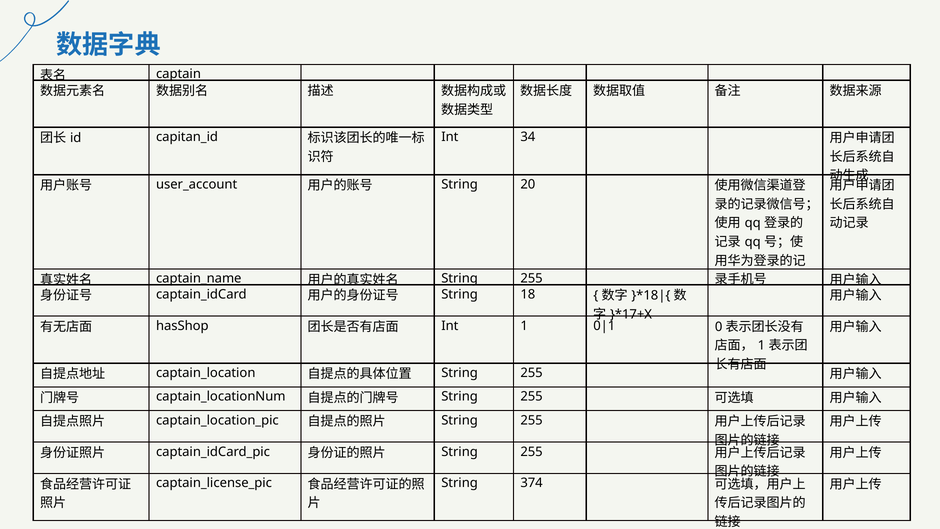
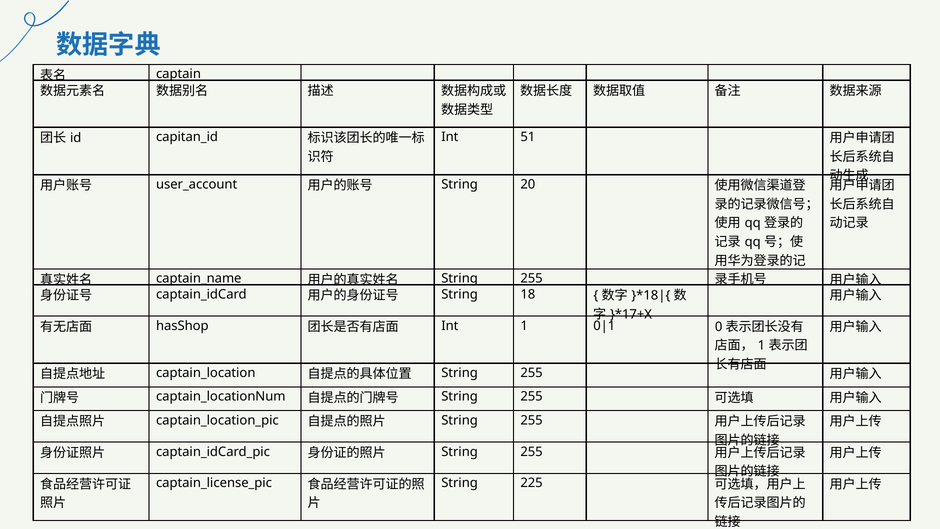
34: 34 -> 51 (528, 137)
374: 374 -> 225 (532, 483)
